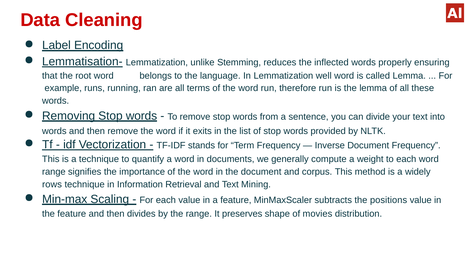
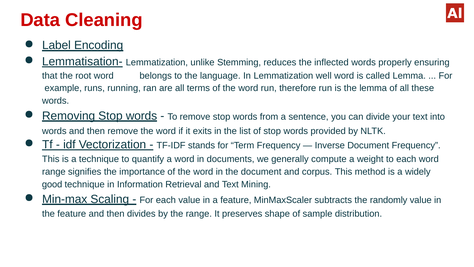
rows: rows -> good (52, 184)
positions: positions -> randomly (389, 200)
movies: movies -> sample (318, 213)
